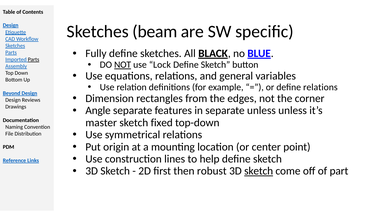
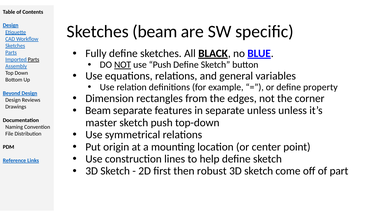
use Lock: Lock -> Push (160, 65)
define relations: relations -> property (320, 87)
Angle: Angle -> Beam (98, 110)
sketch fixed: fixed -> push (162, 122)
sketch underline: present -> none (259, 171)
